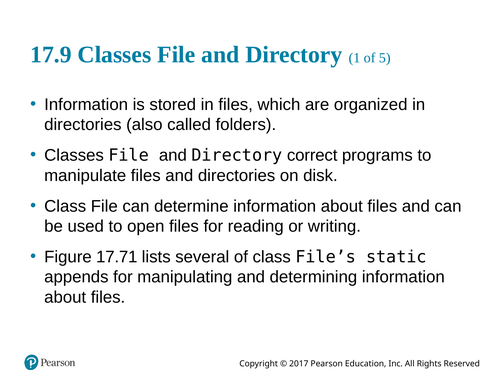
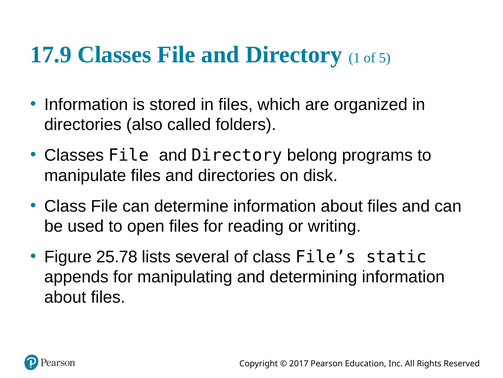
correct: correct -> belong (312, 155)
17.71: 17.71 -> 25.78 (117, 256)
